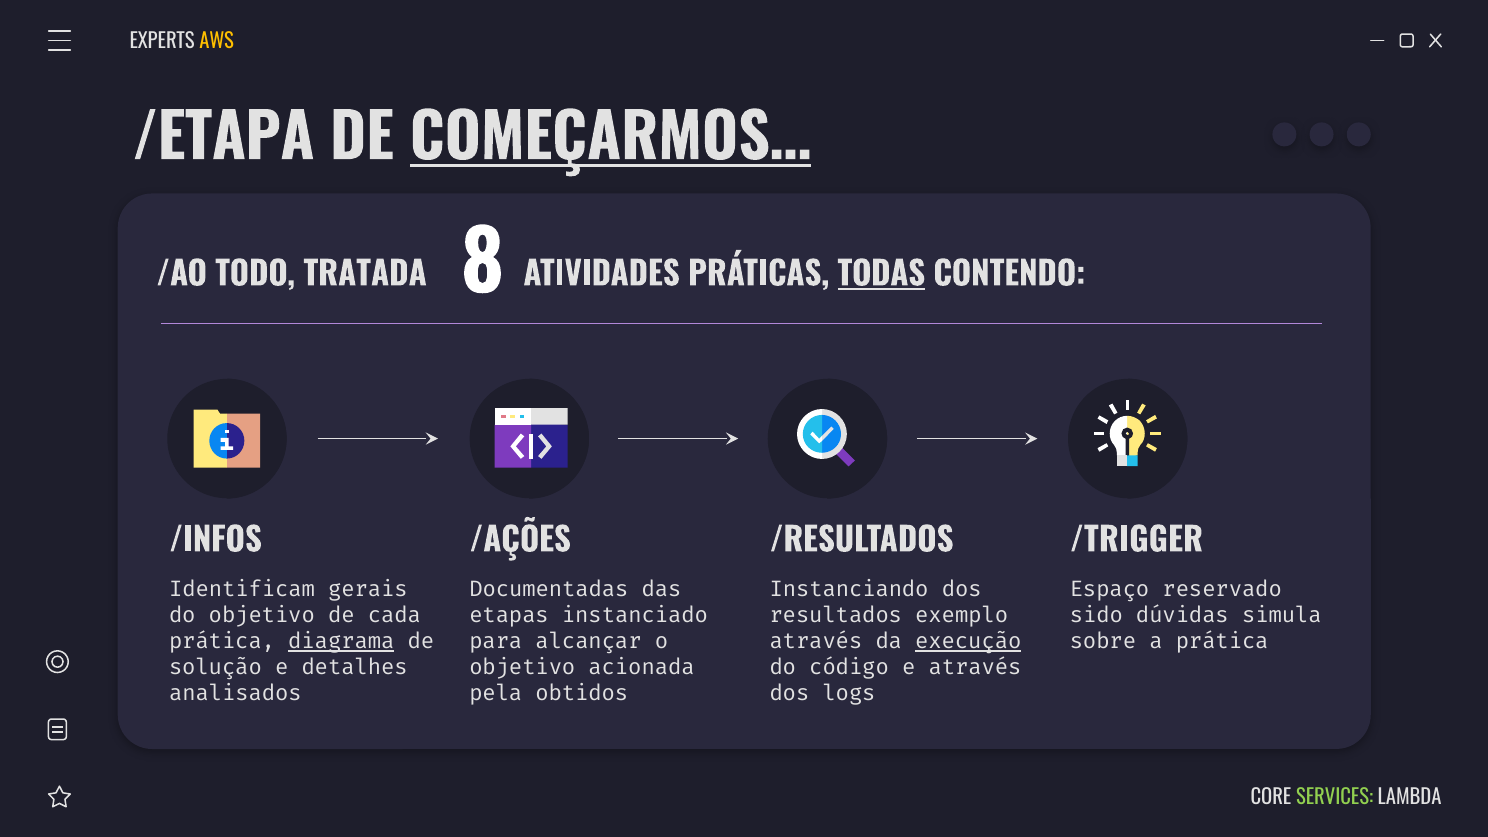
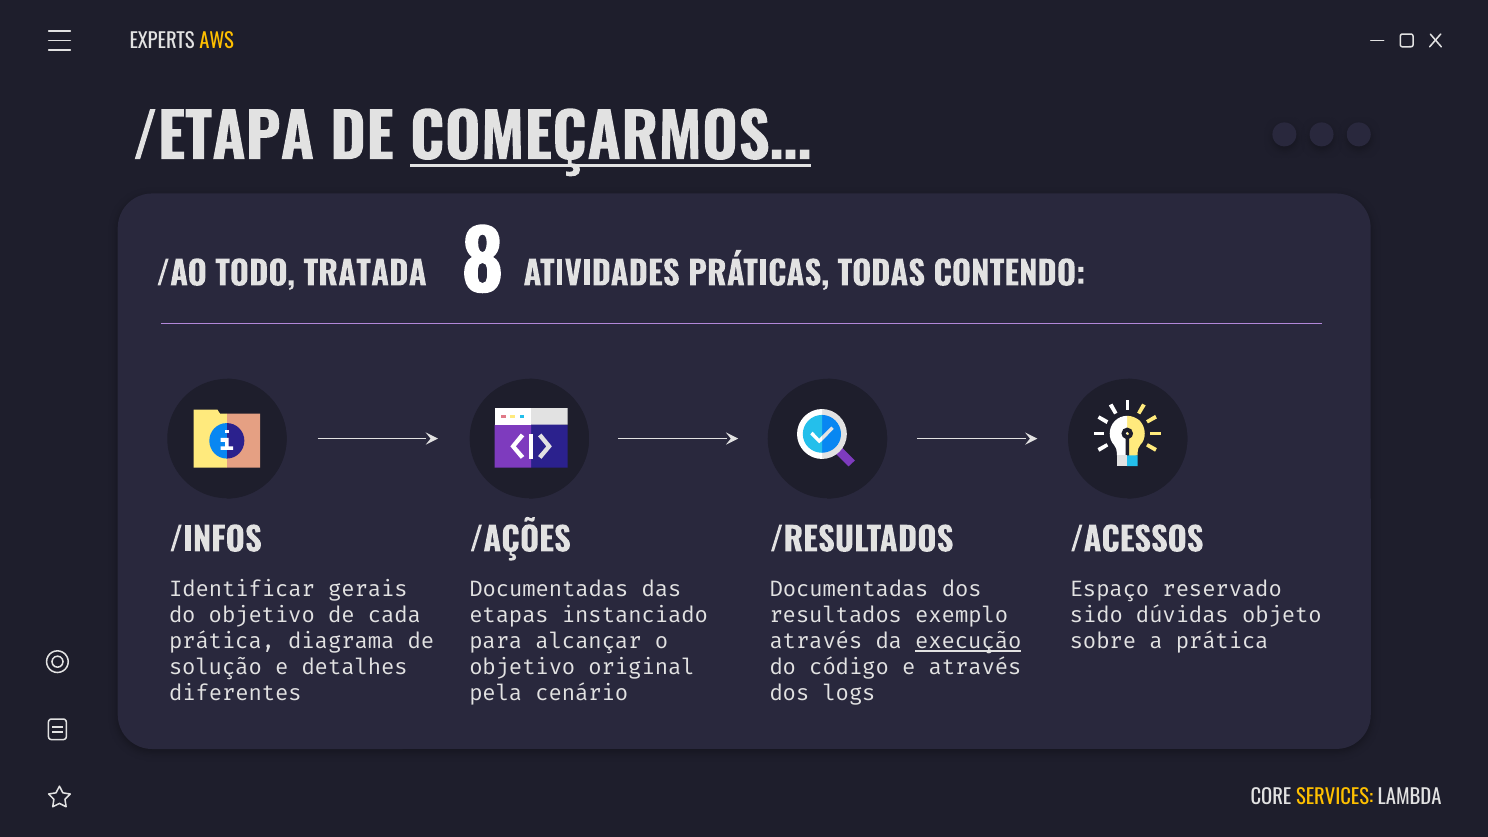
TODAS underline: present -> none (881, 275)
/TRIGGER: /TRIGGER -> /ACESSOS (1137, 541)
Identificam: Identificam -> Identificar (242, 590)
Instanciando: Instanciando -> Documentadas (849, 590)
simula: simula -> objeto (1282, 616)
diagrama underline: present -> none (341, 642)
acionada: acionada -> original (642, 668)
analisados: analisados -> diferentes (235, 694)
obtidos: obtidos -> cenário (582, 694)
SERVICES colour: light green -> yellow (1335, 798)
